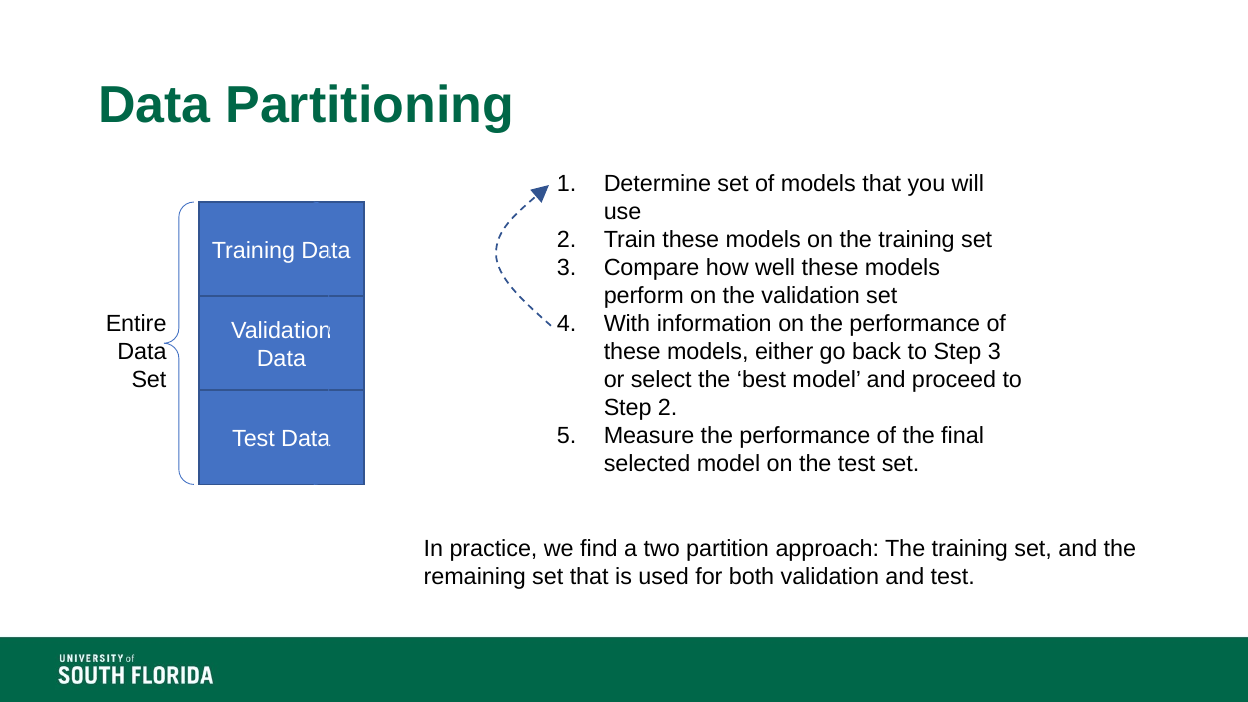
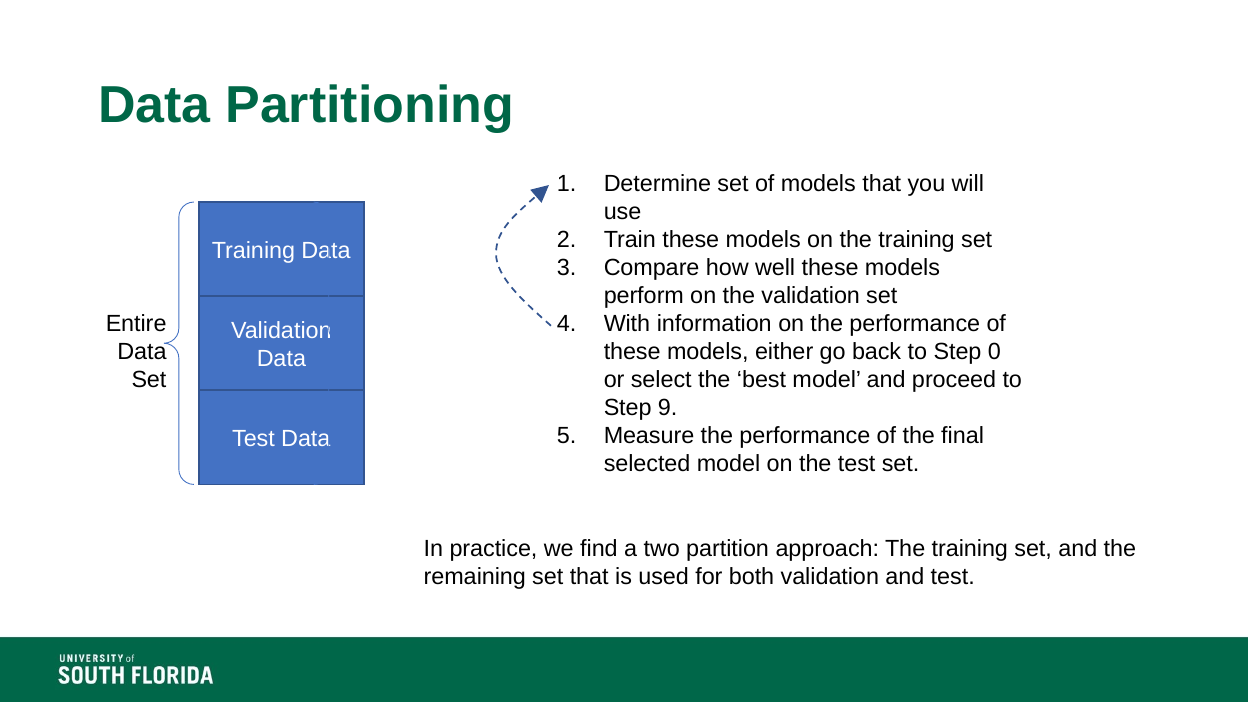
Step 3: 3 -> 0 (994, 352)
Step 2: 2 -> 9 (668, 408)
